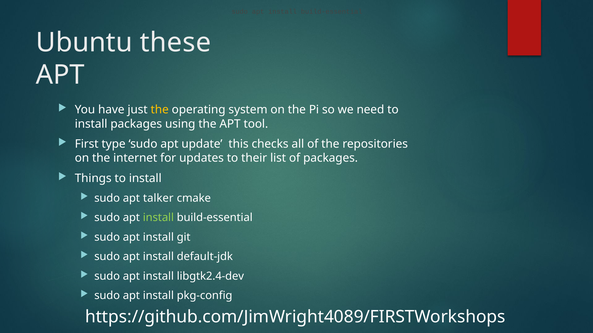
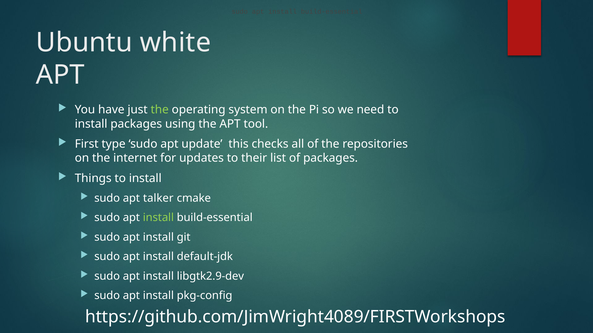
these: these -> white (175, 42)
the colour: yellow -> light green (160, 110)
libgtk2.4-dev: libgtk2.4-dev -> libgtk2.9-dev (210, 277)
